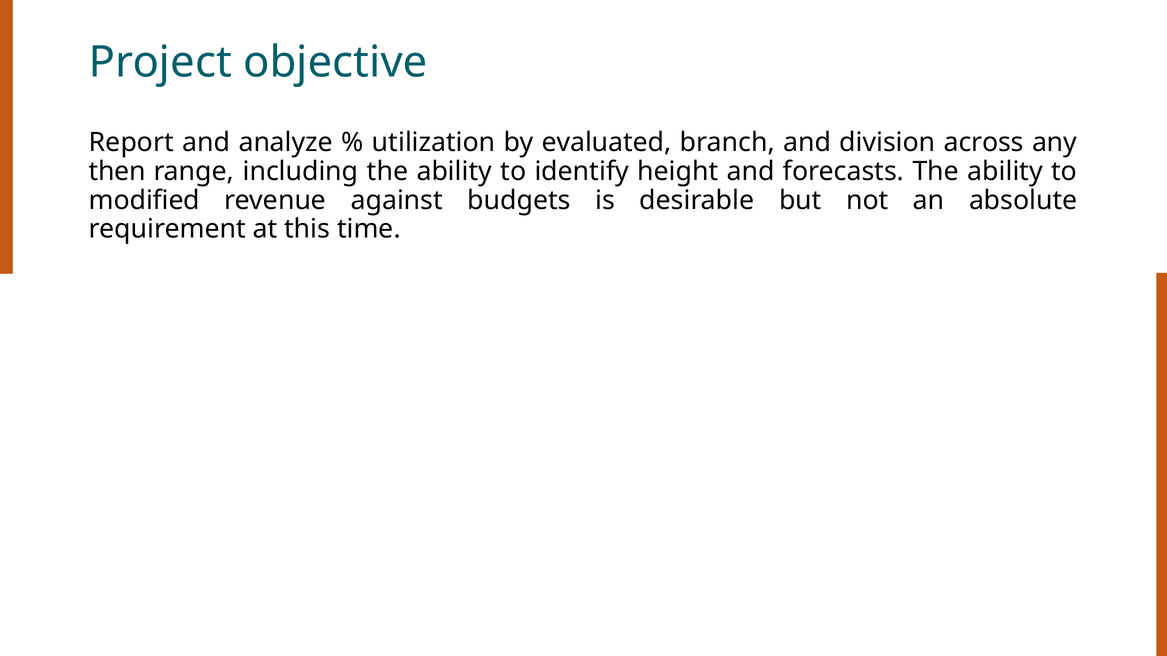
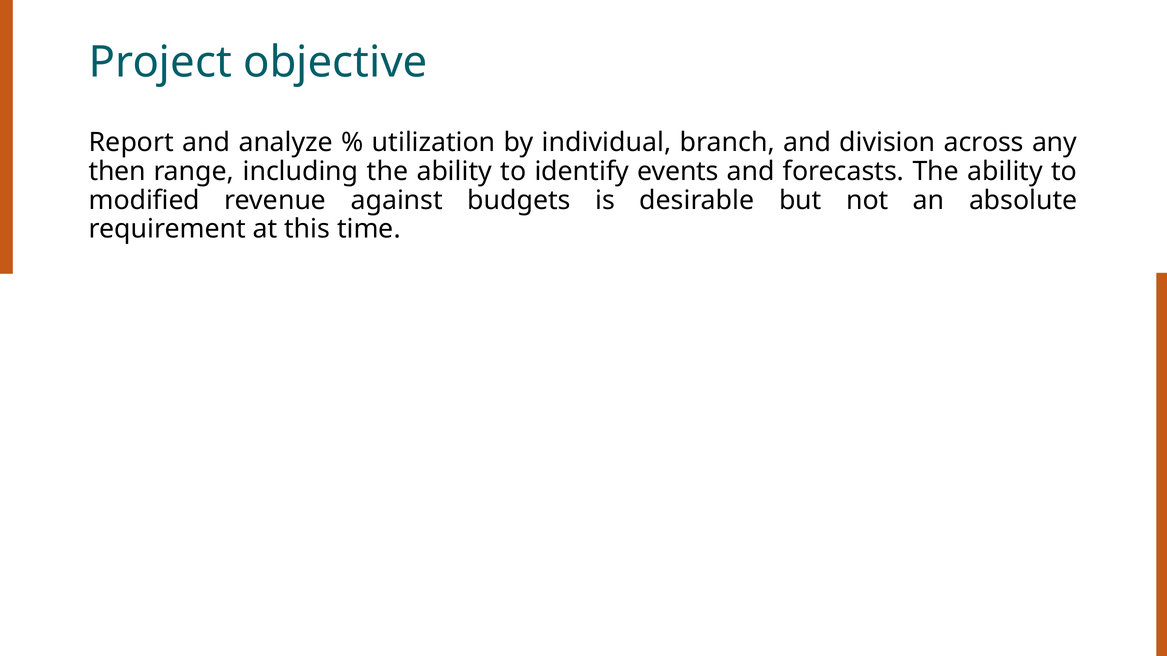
evaluated: evaluated -> individual (607, 143)
height: height -> events (678, 172)
